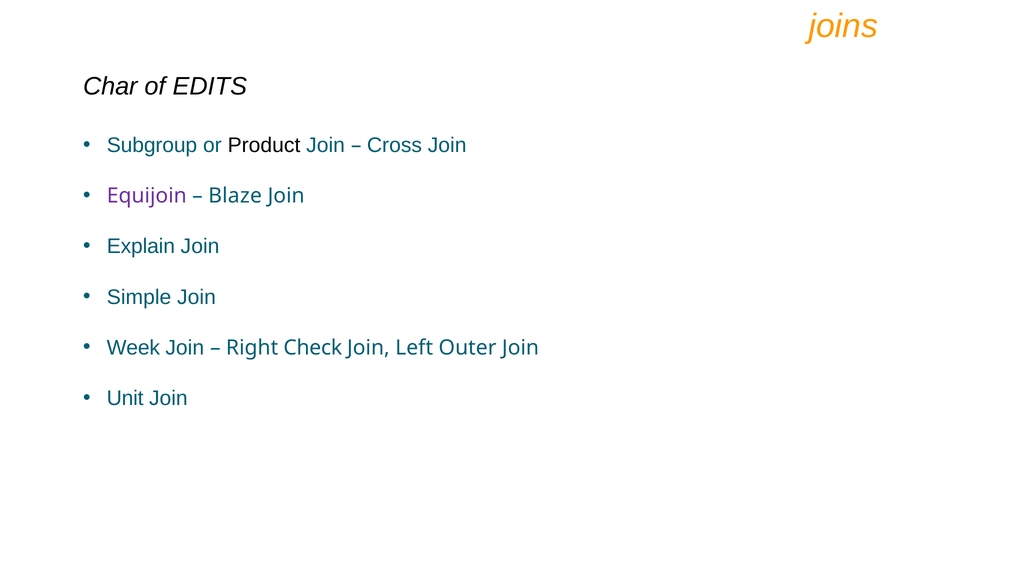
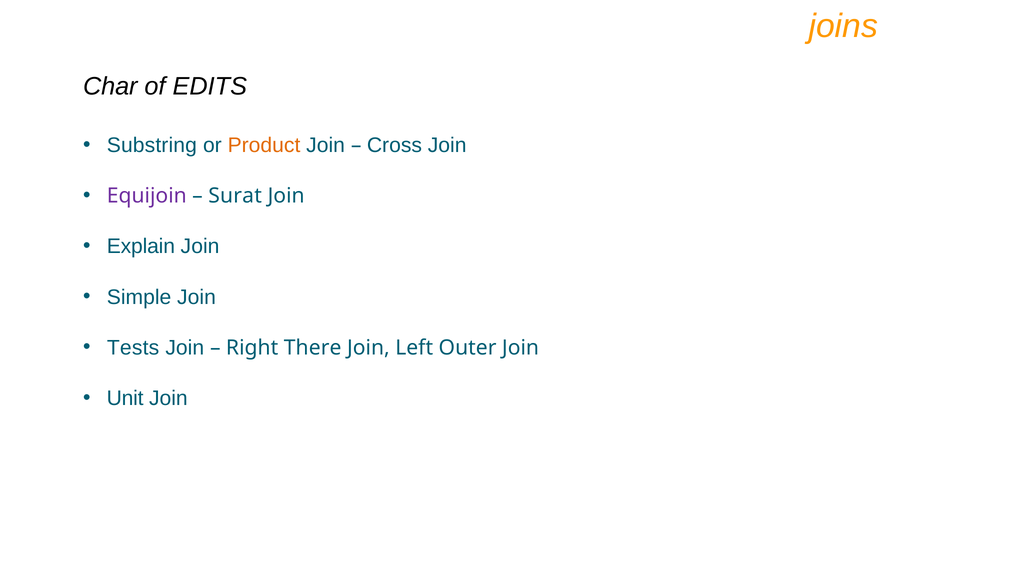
Subgroup: Subgroup -> Substring (152, 145)
Product colour: black -> orange (264, 145)
Blaze: Blaze -> Surat (235, 196)
Week: Week -> Tests (133, 348)
Check: Check -> There (313, 348)
